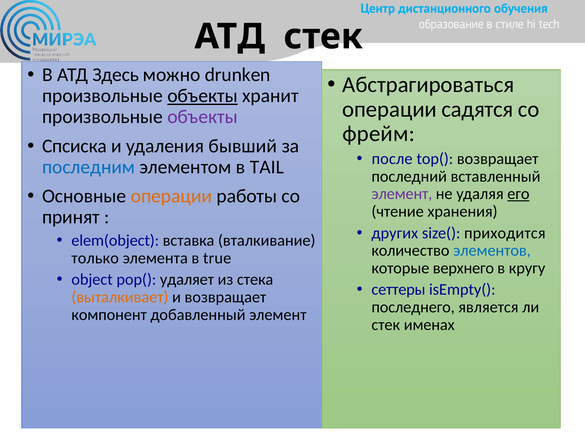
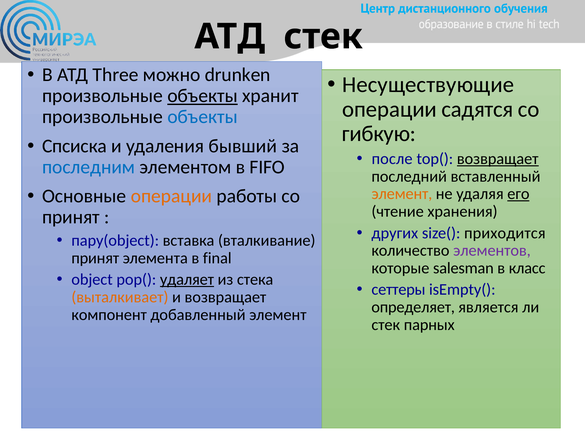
Здесь: Здесь -> Three (116, 75)
Абстрагироваться: Абстрагироваться -> Несуществующие (428, 85)
объекты colour: purple -> blue (203, 117)
фрейм: фрейм -> гибкую (379, 134)
возвращает underline: none -> present (498, 159)
TAIL: TAIL -> FIFO (267, 167)
элемент colour: purple -> orange (402, 194)
elem(object: elem(object -> пару(object (115, 241)
элементов colour: blue -> purple (492, 251)
только: только -> принят (95, 258)
true: true -> final (217, 258)
верхнего: верхнего -> salesman (463, 269)
кругу: кругу -> класс (527, 269)
удаляет underline: none -> present (187, 280)
последнего: последнего -> определяет (413, 308)
именах: именах -> парных (429, 325)
